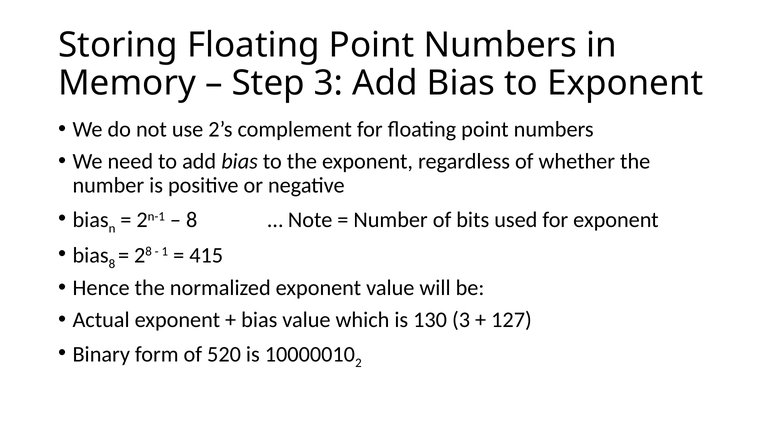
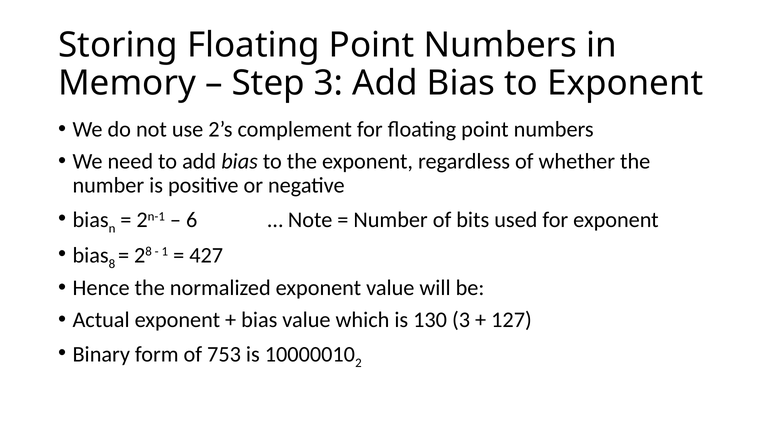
8: 8 -> 6 (192, 220)
415: 415 -> 427 (206, 255)
520: 520 -> 753 (224, 354)
